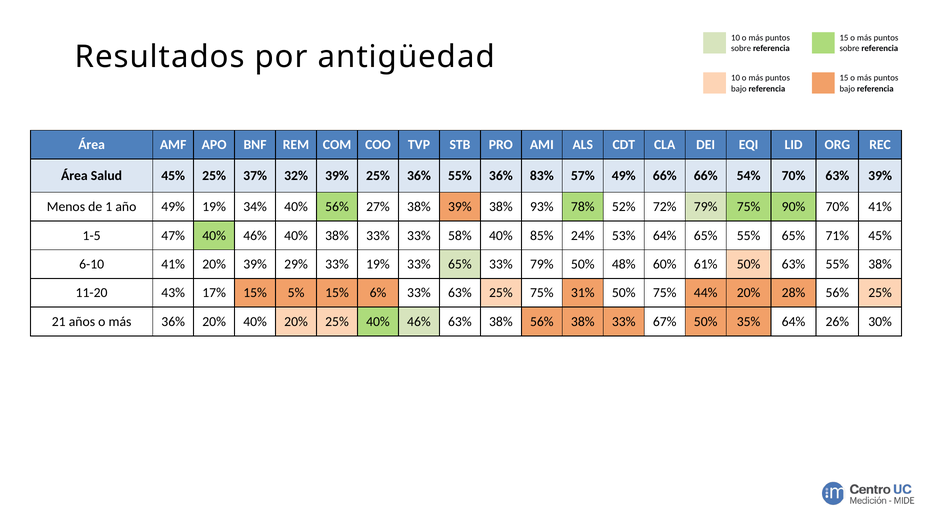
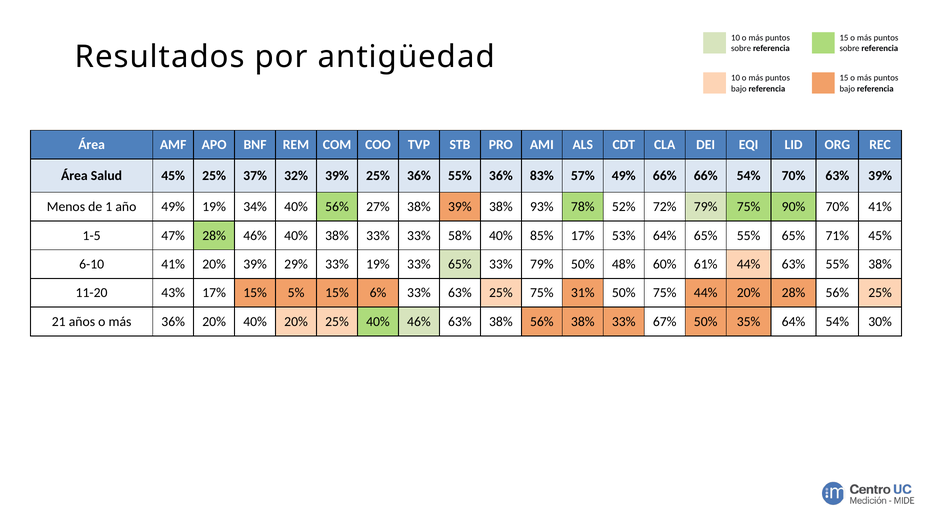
47% 40%: 40% -> 28% (214, 235)
85% 24%: 24% -> 17% (583, 235)
61% 50%: 50% -> 44% (749, 264)
64% 26%: 26% -> 54% (837, 321)
